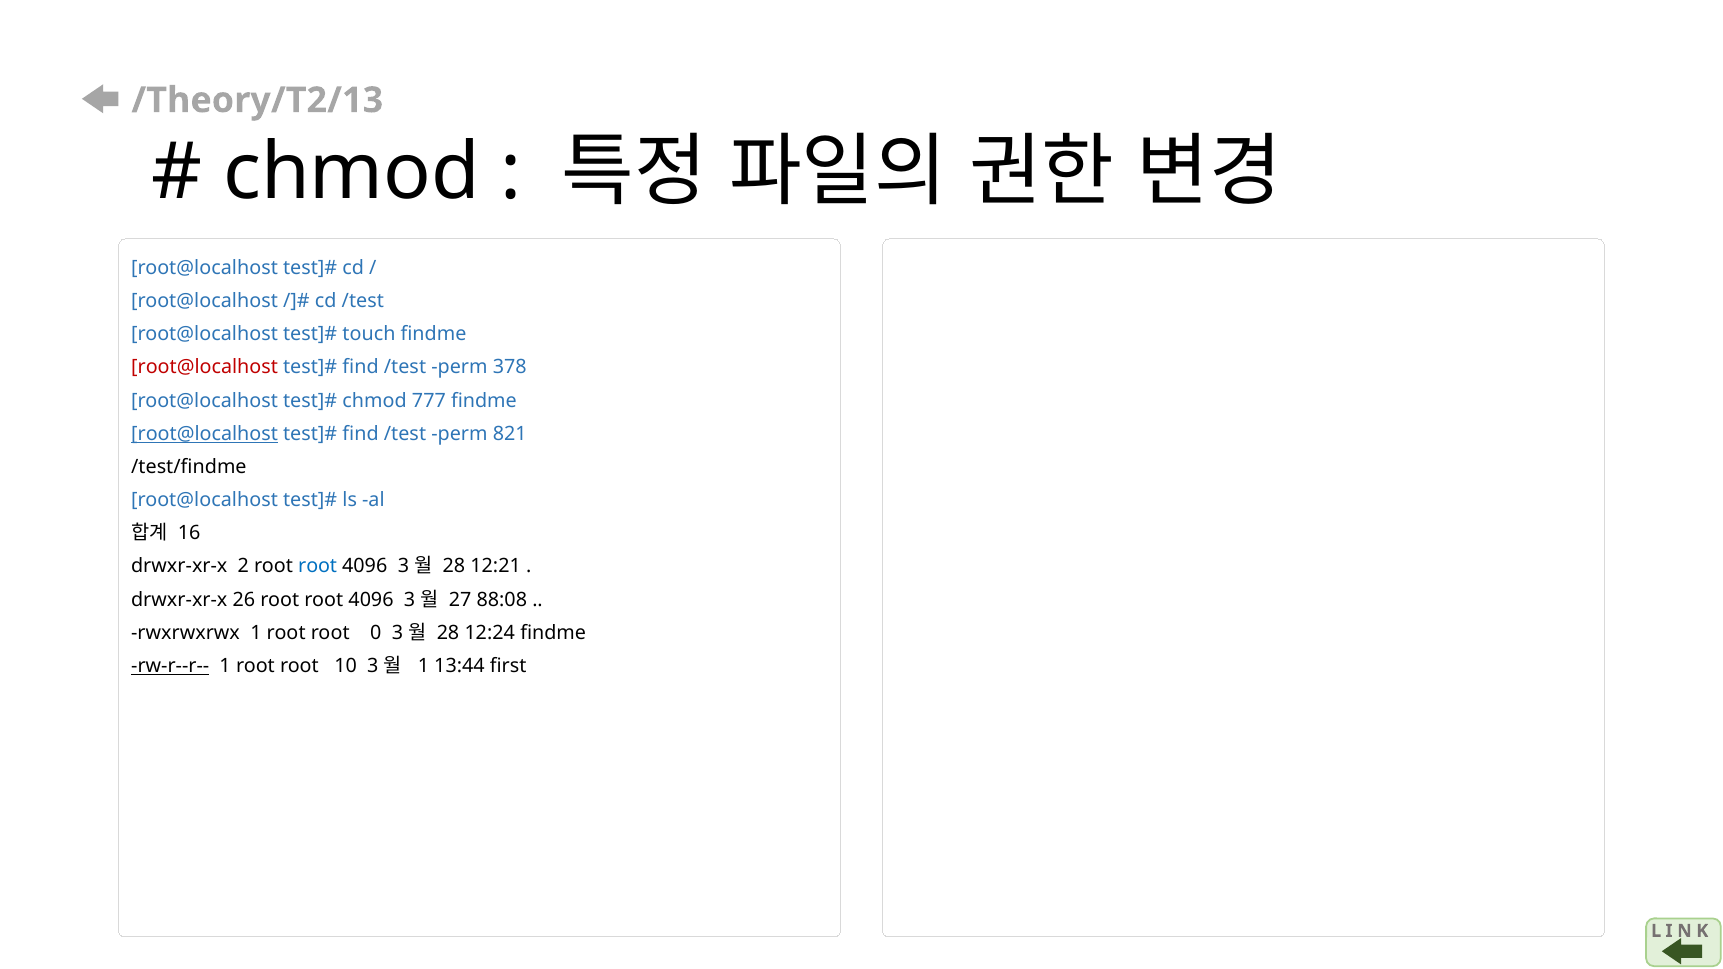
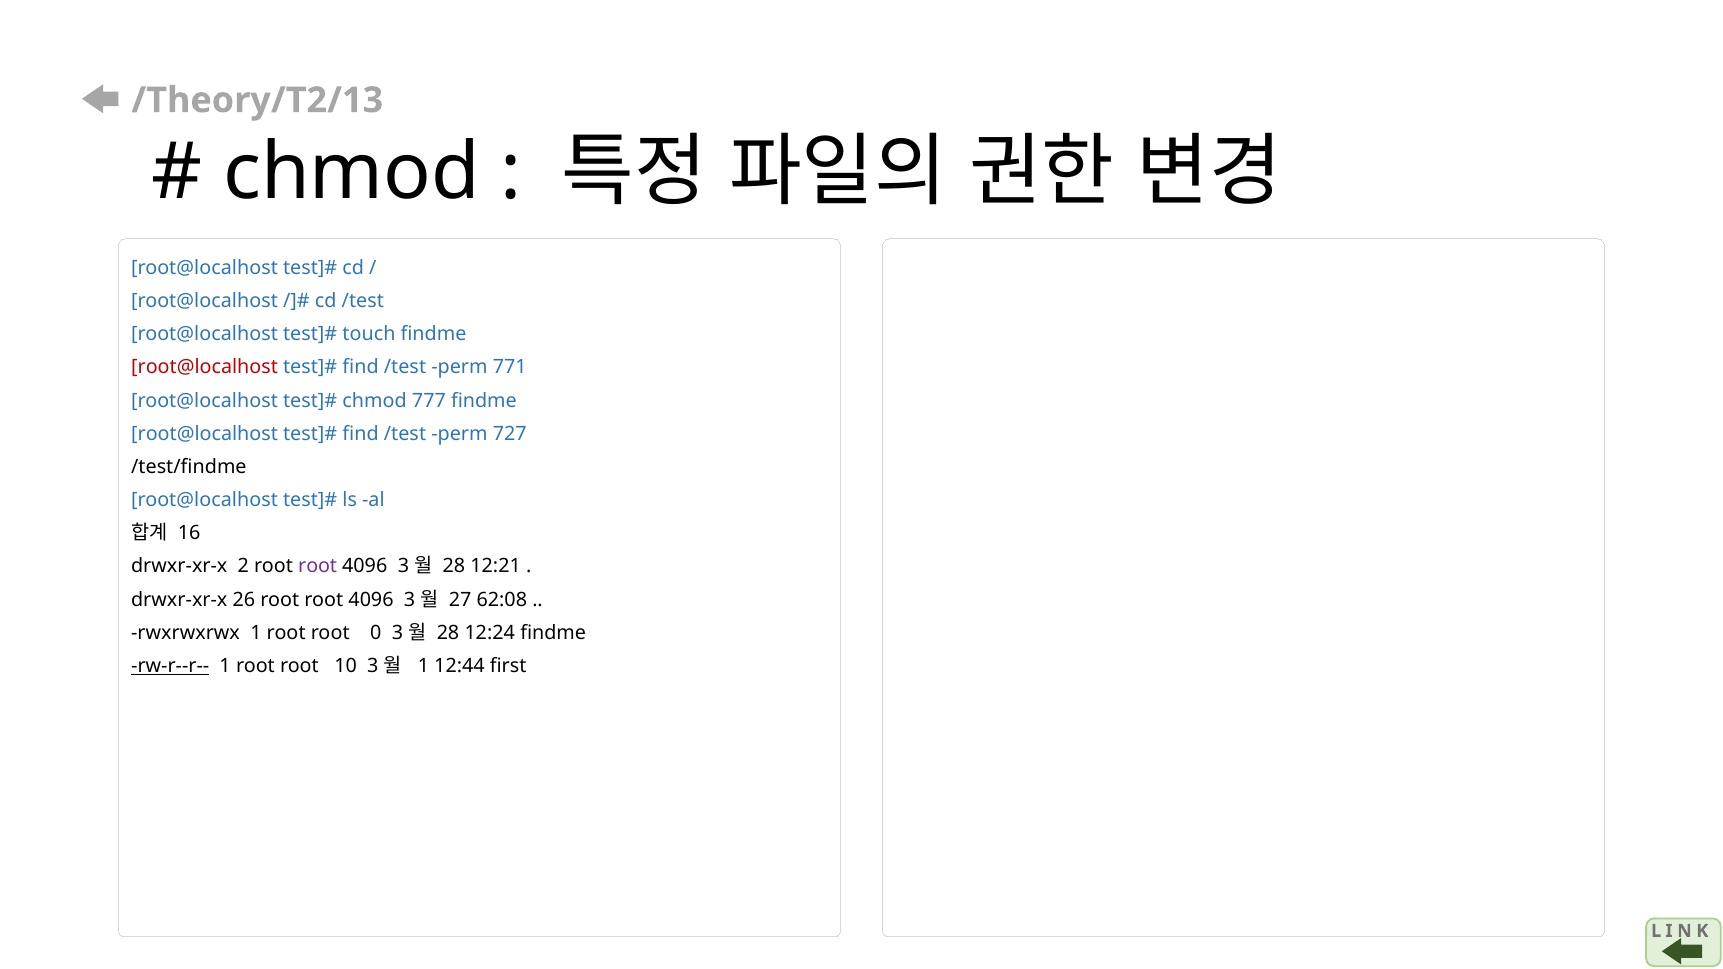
378: 378 -> 771 (510, 367)
root@localhost underline: present -> none (205, 434)
821: 821 -> 727 (510, 434)
root colour: blue -> purple (318, 566)
88:08: 88:08 -> 62:08 (502, 600)
13:44: 13:44 -> 12:44 (459, 666)
